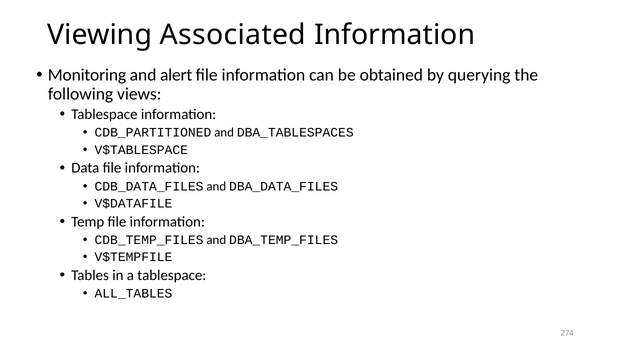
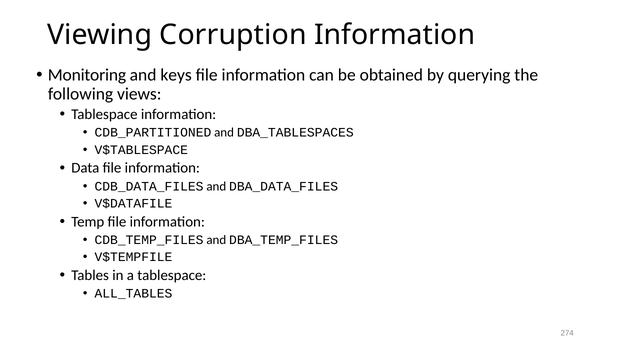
Associated: Associated -> Corruption (233, 35)
alert: alert -> keys (176, 75)
